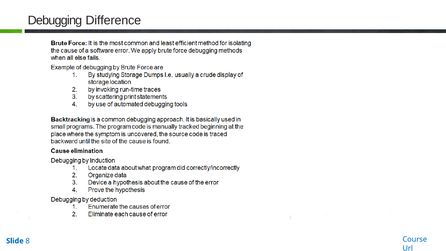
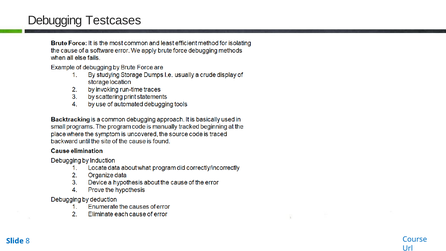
Difference: Difference -> Testcases (113, 21)
